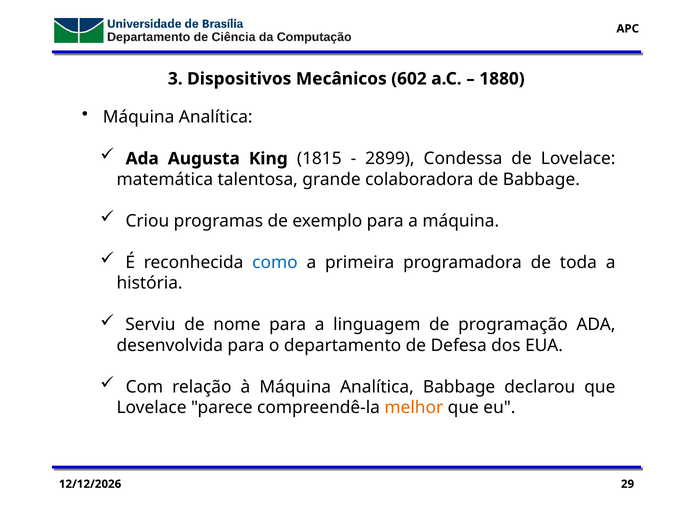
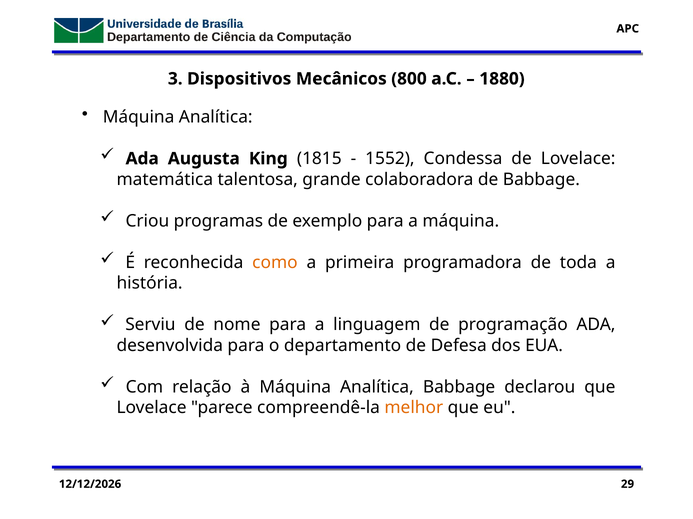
602: 602 -> 800 (409, 79)
2899: 2899 -> 1552 (390, 159)
como colour: blue -> orange (275, 263)
